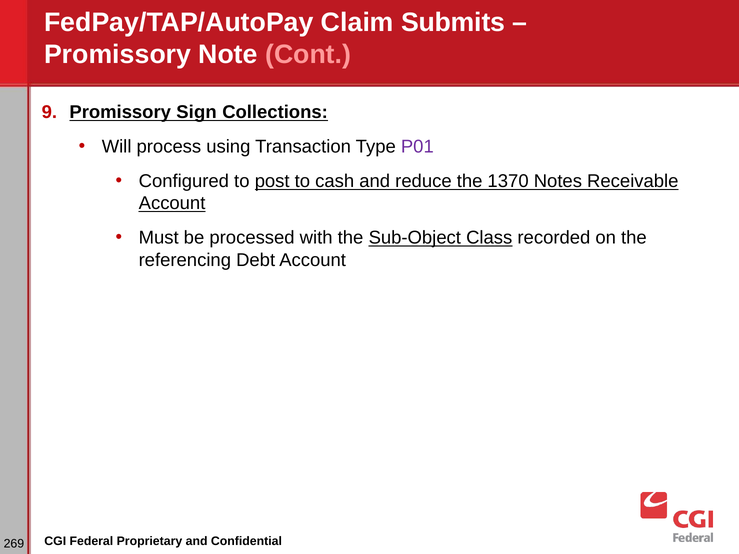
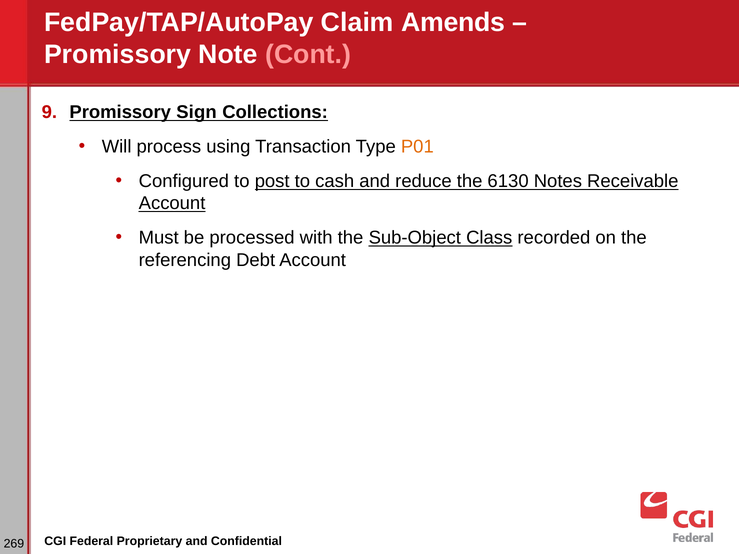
Submits: Submits -> Amends (453, 23)
P01 colour: purple -> orange (417, 147)
1370: 1370 -> 6130 (508, 181)
